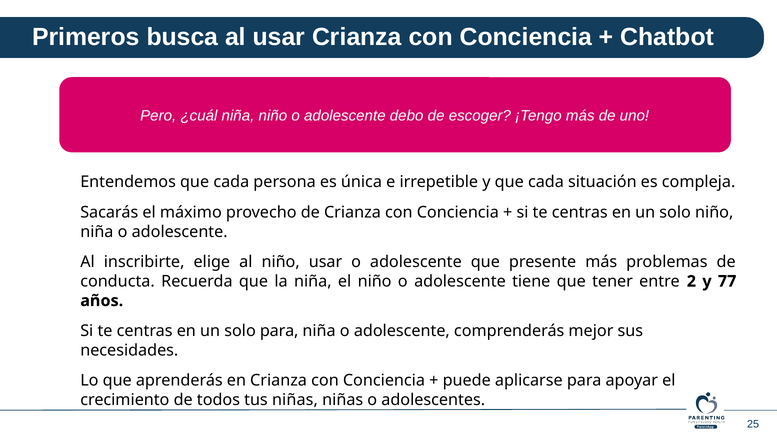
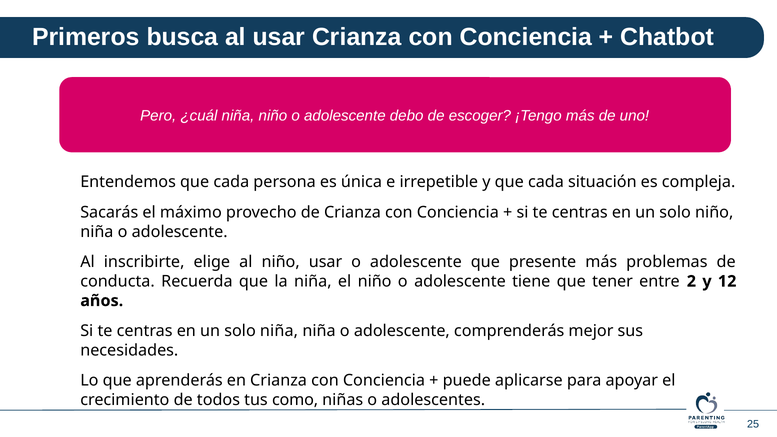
77: 77 -> 12 (727, 281)
solo para: para -> niña (279, 331)
tus niñas: niñas -> como (295, 400)
